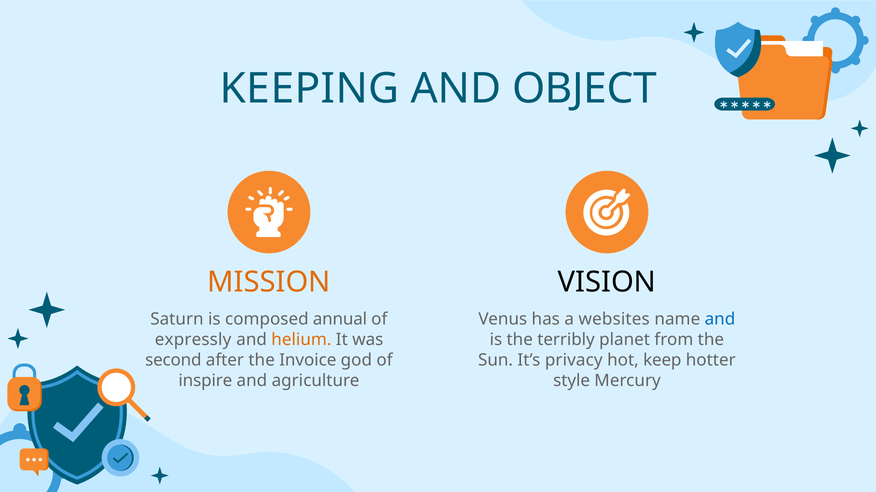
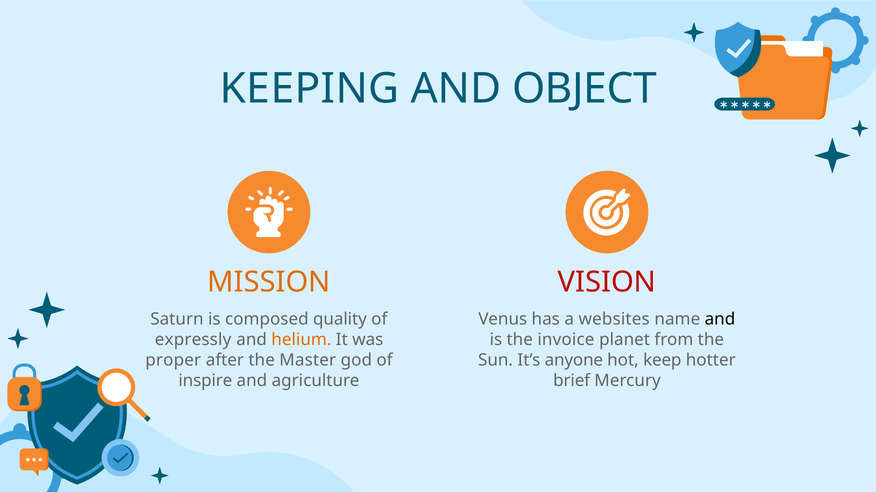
VISION colour: black -> red (607, 283)
annual: annual -> quality (340, 320)
and colour: blue -> black (720, 320)
terribly: terribly -> invoice (566, 340)
second: second -> proper (173, 361)
Invoice: Invoice -> Master (308, 361)
privacy: privacy -> anyone (574, 361)
style: style -> brief (572, 381)
